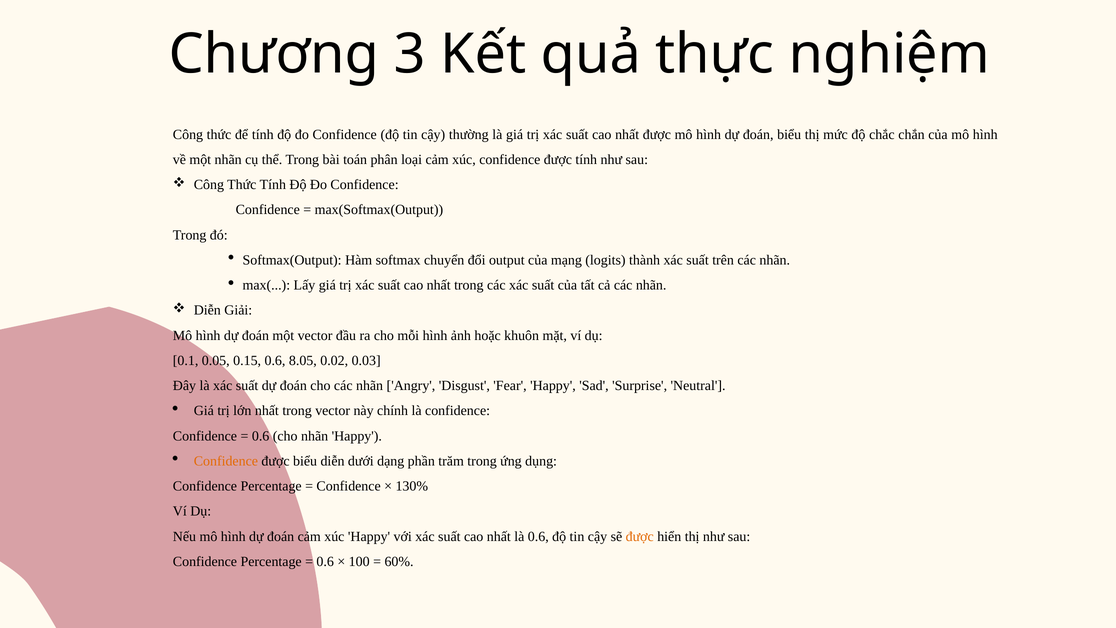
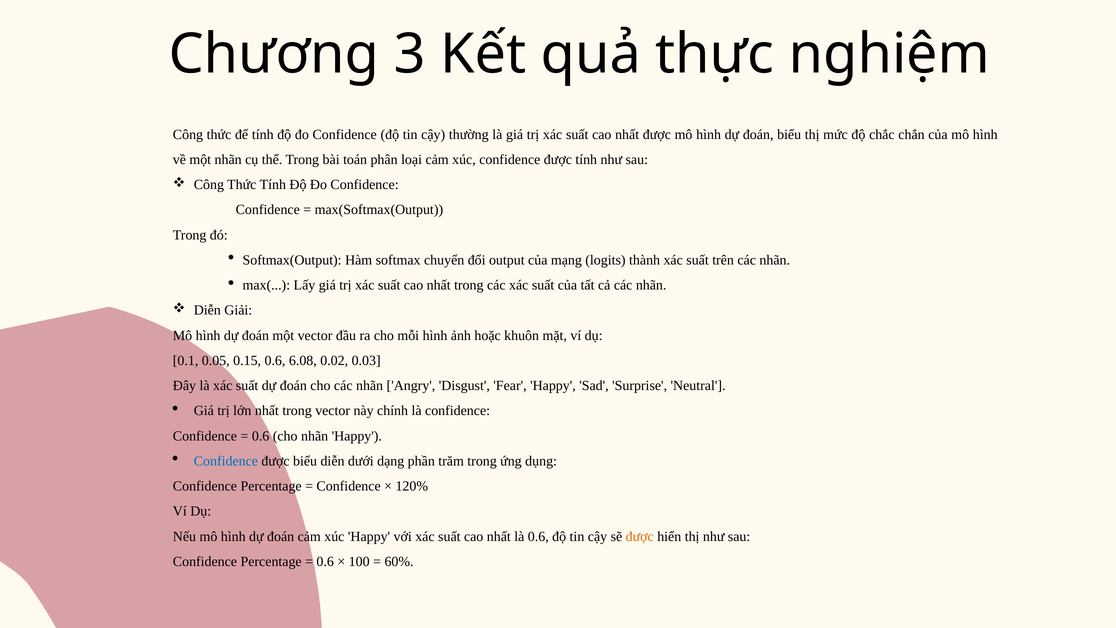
8.05: 8.05 -> 6.08 (303, 360)
Confidence colour: orange -> blue (226, 461)
130%: 130% -> 120% (412, 486)
